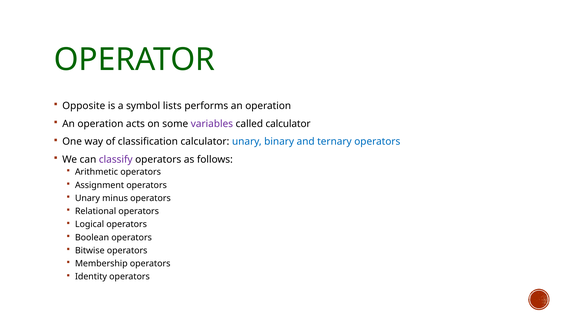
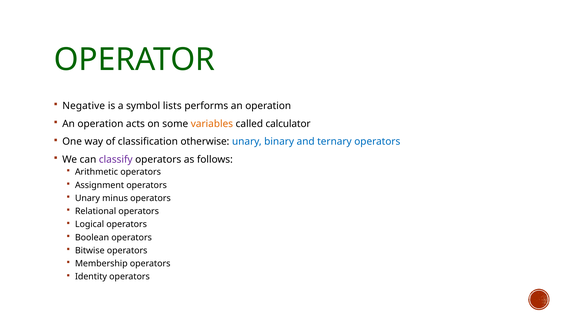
Opposite: Opposite -> Negative (84, 106)
variables colour: purple -> orange (212, 124)
classification calculator: calculator -> otherwise (205, 142)
